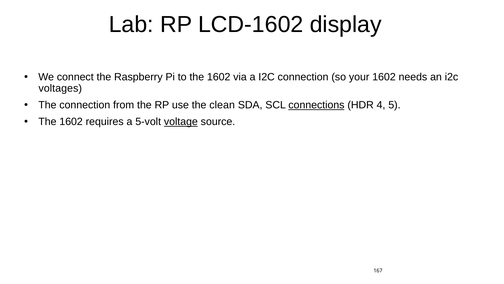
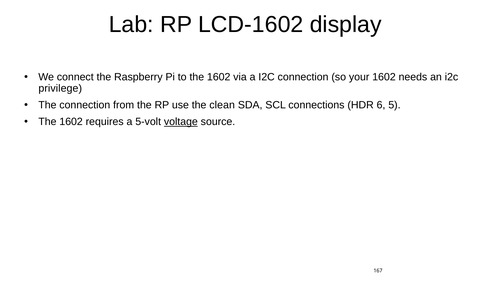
voltages: voltages -> privilege (60, 88)
connections underline: present -> none (316, 105)
4: 4 -> 6 (381, 105)
